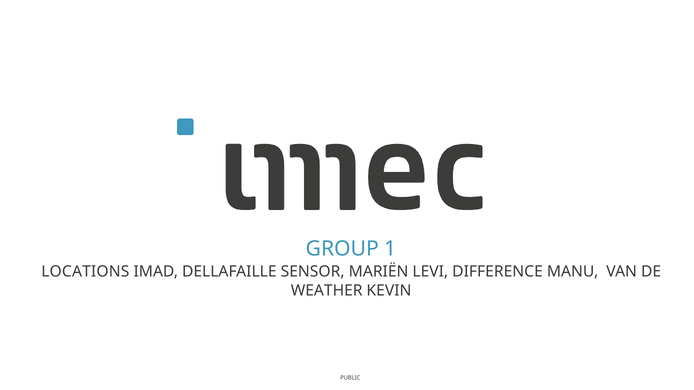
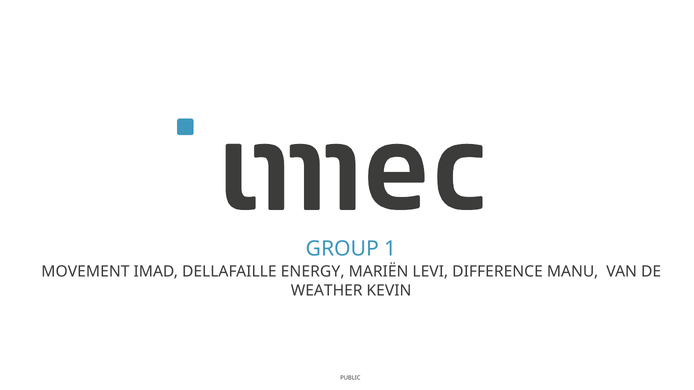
LOCATIONS: LOCATIONS -> MOVEMENT (85, 272)
SENSOR: SENSOR -> ENERGY (313, 272)
